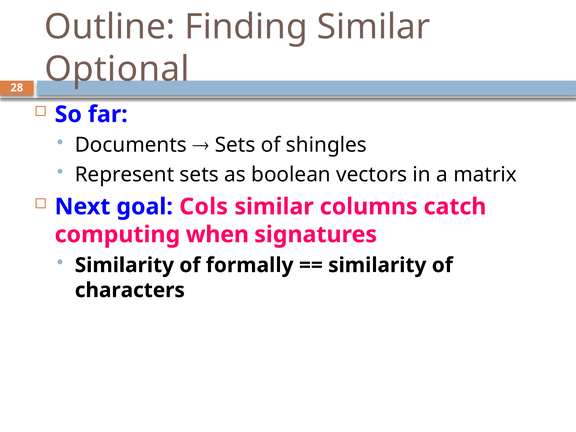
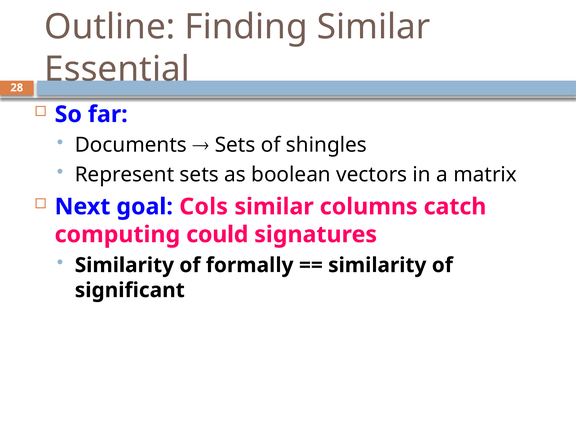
Optional: Optional -> Essential (117, 69)
when: when -> could (217, 235)
characters: characters -> significant (130, 290)
